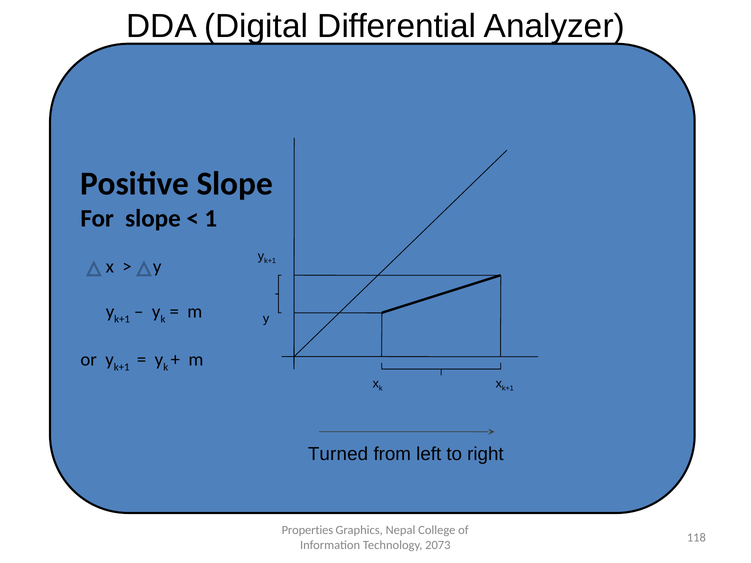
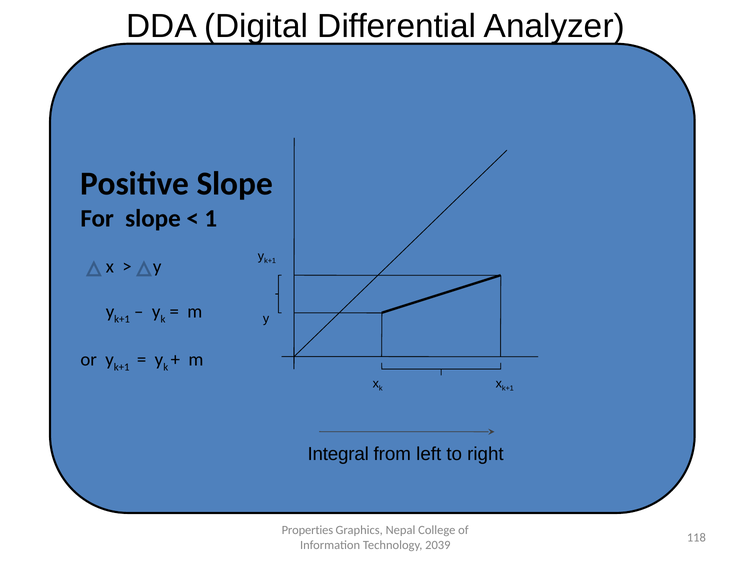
Turned: Turned -> Integral (338, 454)
2073: 2073 -> 2039 (438, 545)
